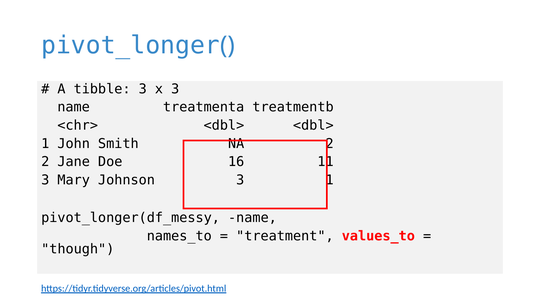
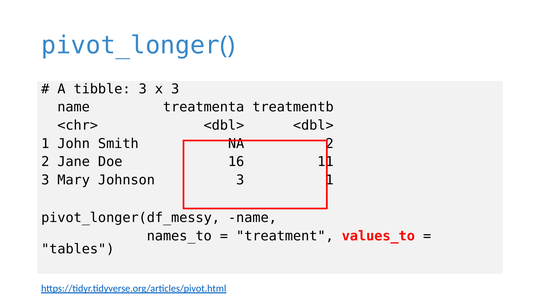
though: though -> tables (78, 249)
